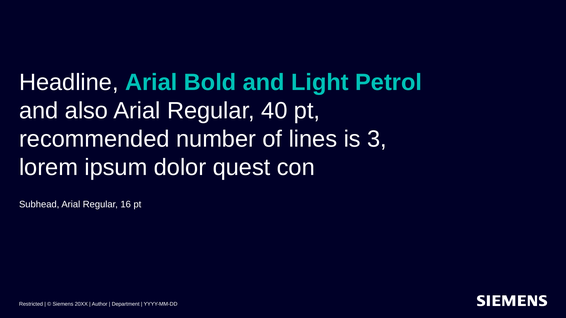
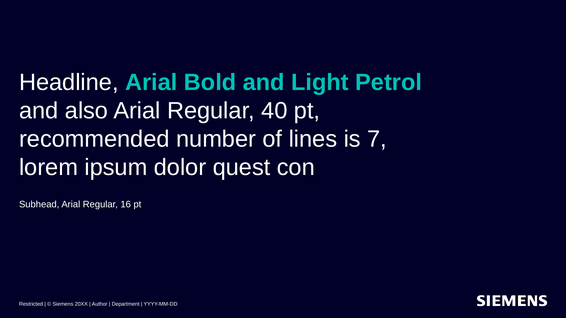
3: 3 -> 7 (377, 139)
